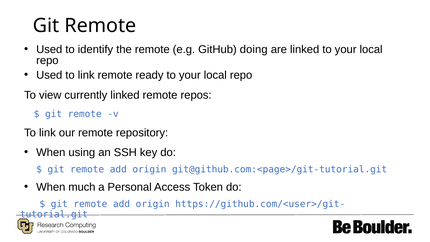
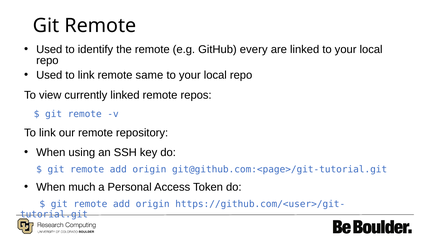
doing: doing -> every (254, 49)
ready: ready -> same (149, 75)
